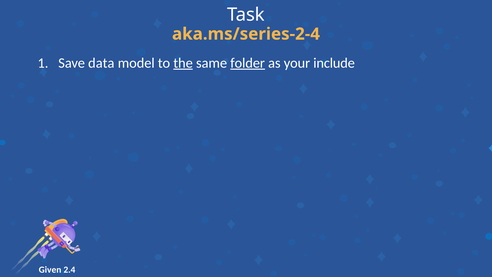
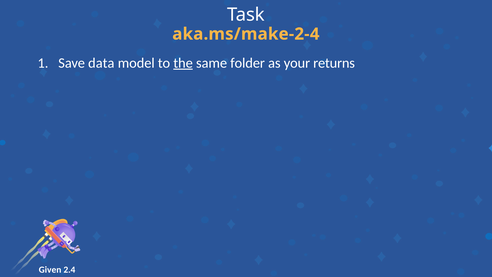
aka.ms/series-2-4: aka.ms/series-2-4 -> aka.ms/make-2-4 (246, 34)
folder underline: present -> none (248, 63)
include: include -> returns (334, 63)
